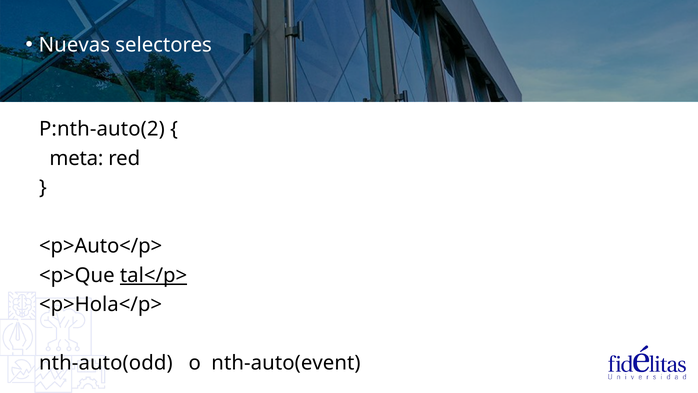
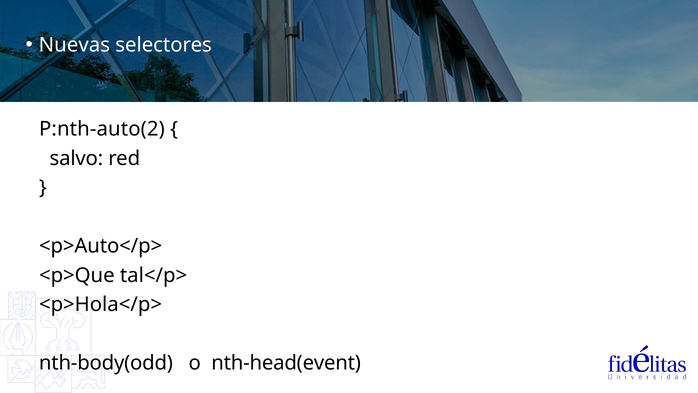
meta: meta -> salvo (76, 158)
tal</p> underline: present -> none (154, 275)
nth-auto(odd: nth-auto(odd -> nth-body(odd (106, 363)
nth-auto(event: nth-auto(event -> nth-head(event (286, 363)
